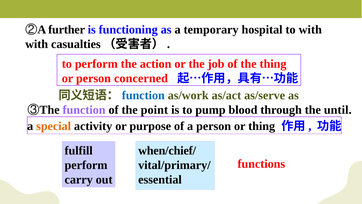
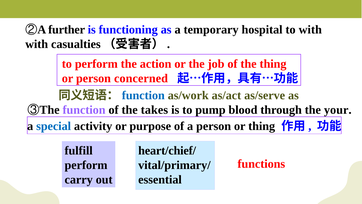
point: point -> takes (154, 110)
until: until -> your (338, 110)
special colour: orange -> blue (54, 126)
when/chief/: when/chief/ -> heart/chief/ (167, 150)
